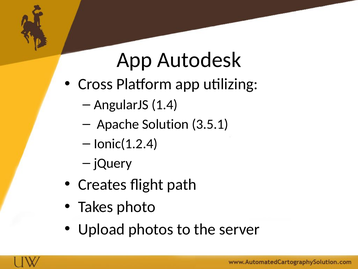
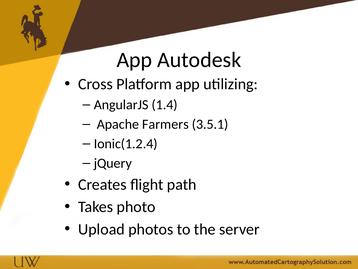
Solution: Solution -> Farmers (165, 124)
